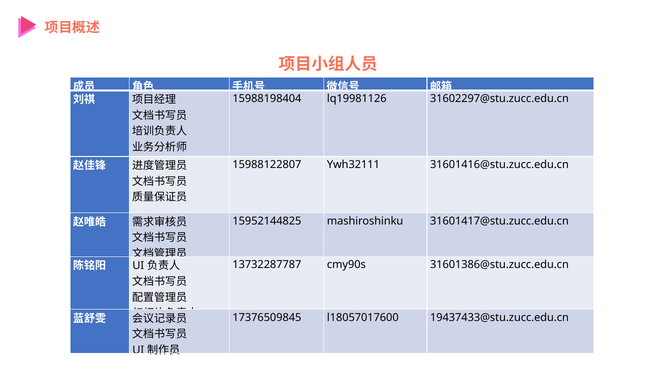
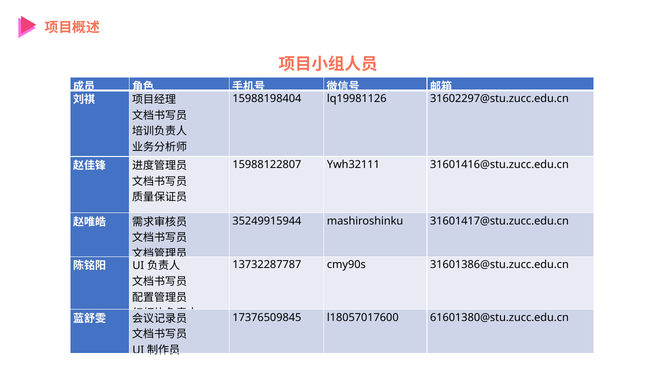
15952144825: 15952144825 -> 35249915944 (267, 221)
19437433@stu.zucc.edu.cn: 19437433@stu.zucc.edu.cn -> 61601380@stu.zucc.edu.cn (499, 317)
